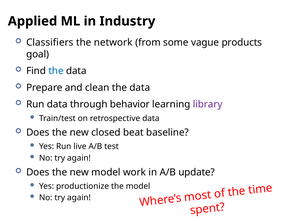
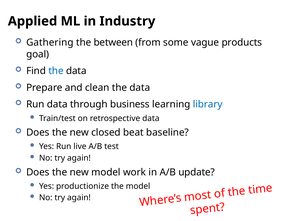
Classifiers: Classifiers -> Gathering (50, 42)
network: network -> between (113, 42)
behavior: behavior -> business (130, 104)
library colour: purple -> blue (208, 104)
